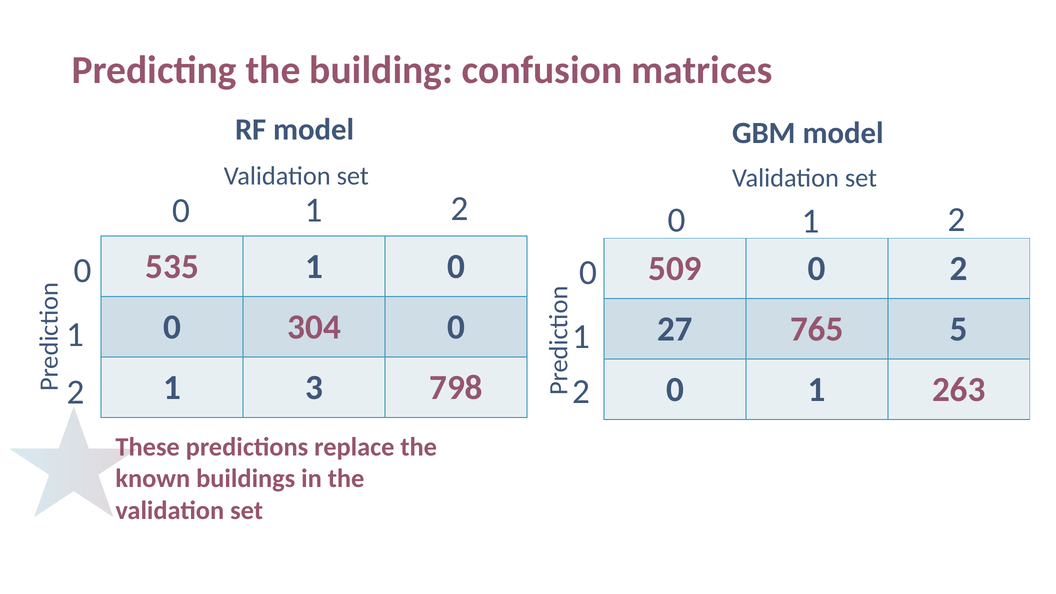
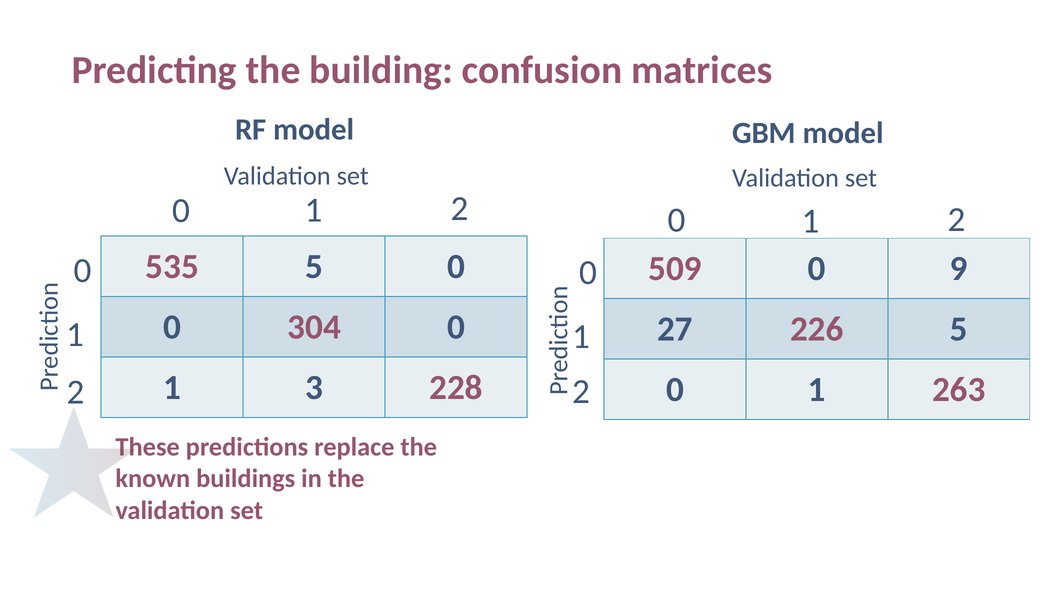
535 1: 1 -> 5 (314, 267)
509 0 2: 2 -> 9 (959, 269)
765: 765 -> 226 (817, 329)
798: 798 -> 228 (456, 388)
